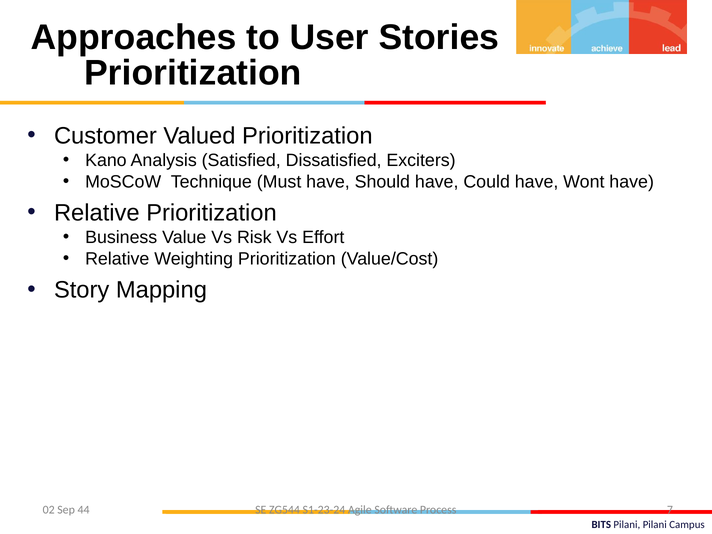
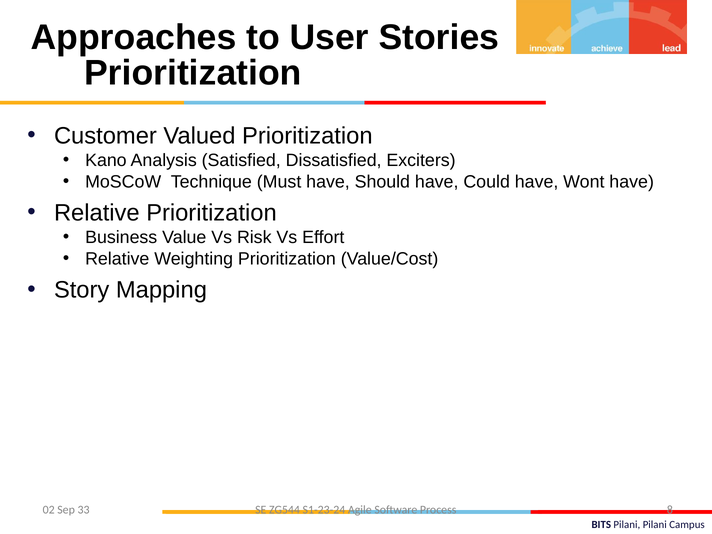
44: 44 -> 33 (84, 510)
7: 7 -> 8 (670, 510)
